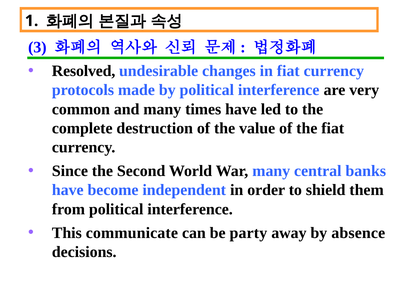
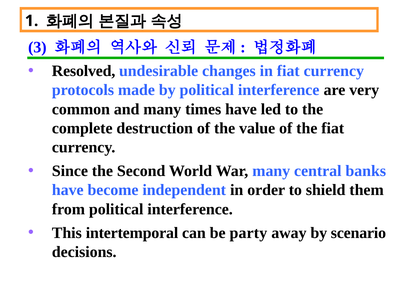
communicate: communicate -> intertemporal (132, 233)
absence: absence -> scenario (358, 233)
